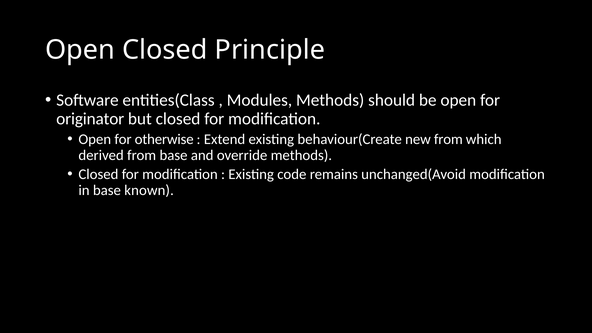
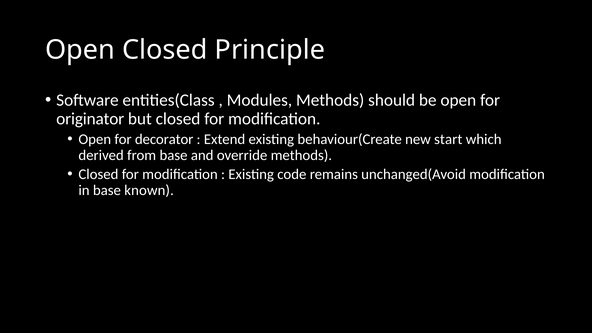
otherwise: otherwise -> decorator (164, 139)
new from: from -> start (448, 139)
